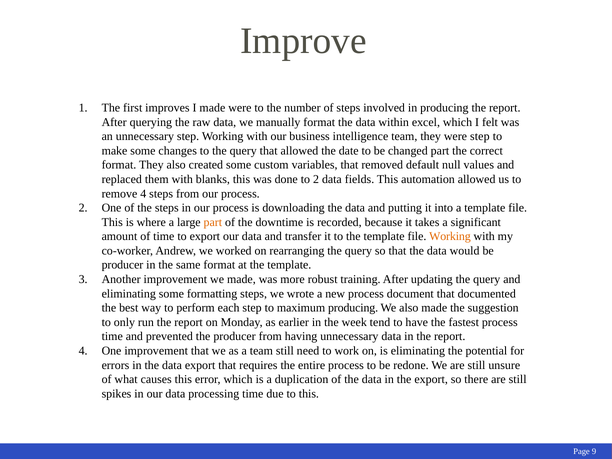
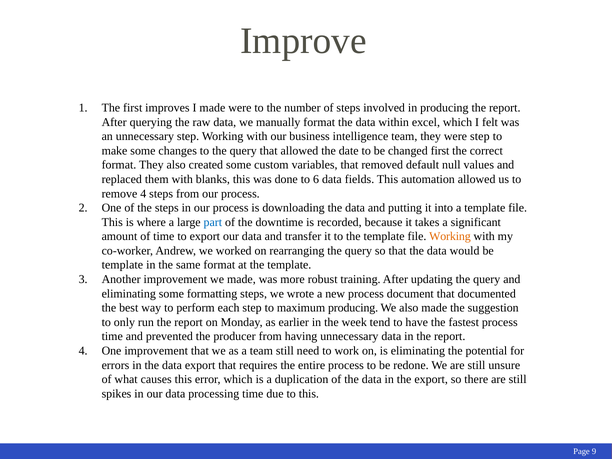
changed part: part -> first (440, 151)
to 2: 2 -> 6 (316, 179)
part colour: orange -> blue (213, 222)
producer: producer -> template (122, 265)
